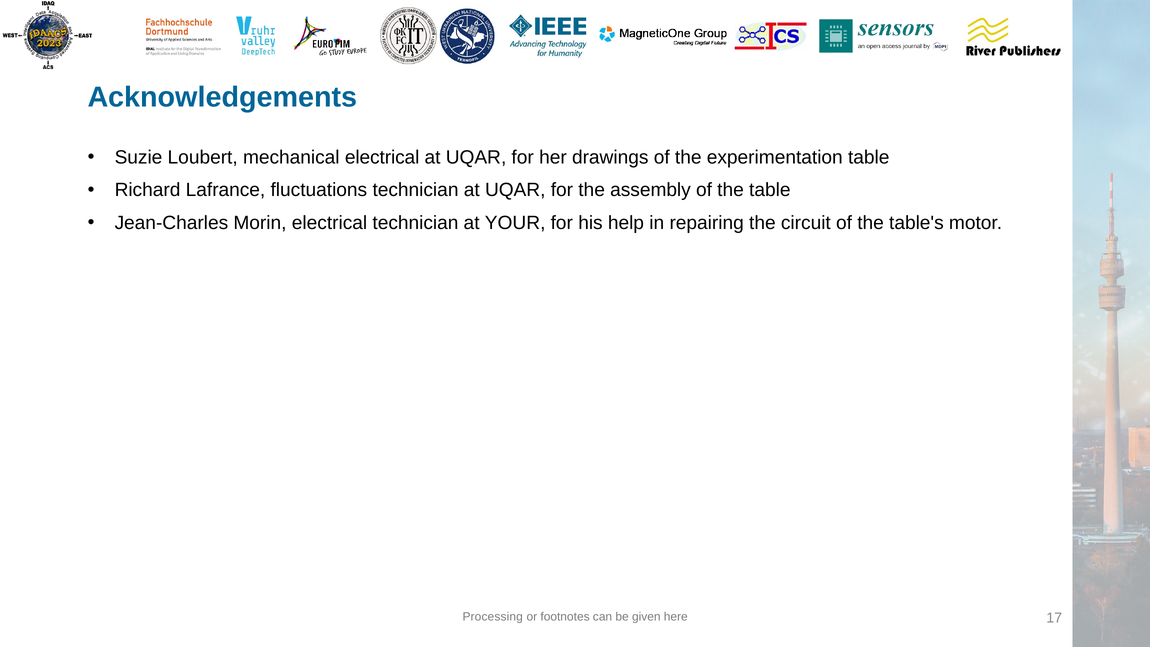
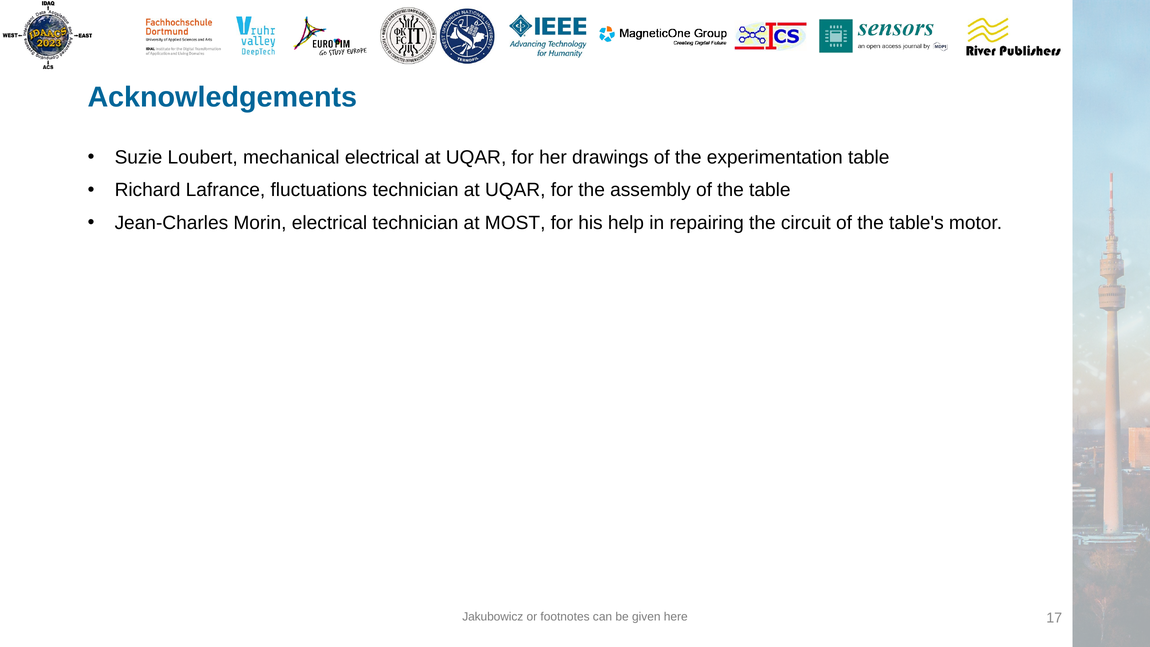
YOUR: YOUR -> MOST (515, 223)
Processing: Processing -> Jakubowicz (493, 617)
